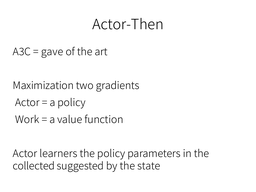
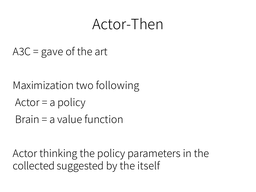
gradients: gradients -> following (118, 86)
Work: Work -> Brain (27, 120)
learners: learners -> thinking (58, 154)
state: state -> itself (149, 166)
